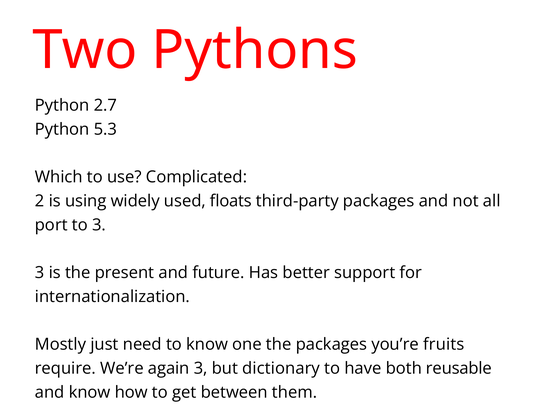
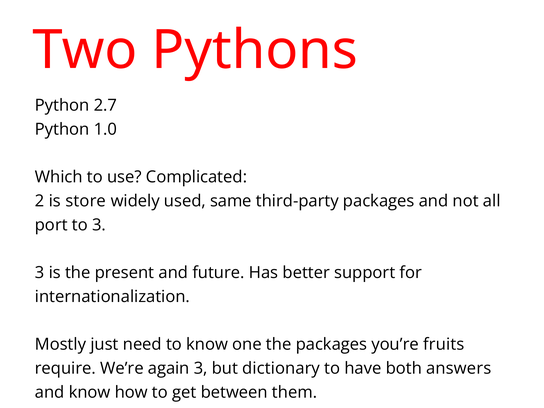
5.3: 5.3 -> 1.0 (105, 129)
using: using -> store (86, 201)
floats: floats -> same (231, 201)
reusable: reusable -> answers (459, 368)
